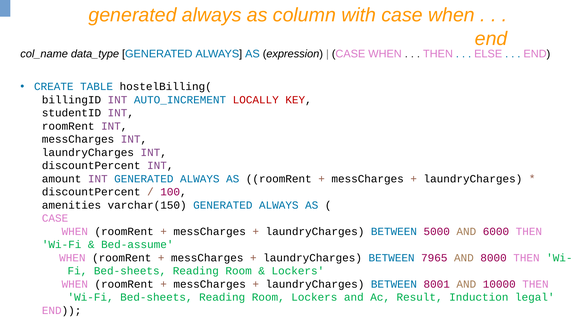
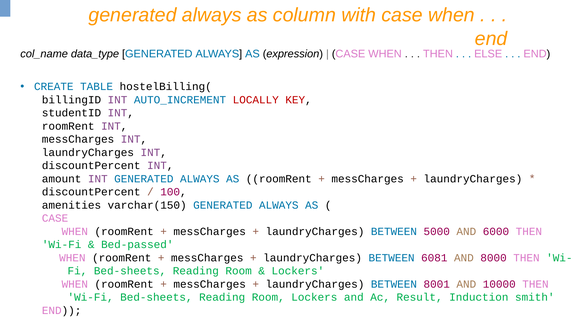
Bed-assume: Bed-assume -> Bed-passed (137, 245)
7965: 7965 -> 6081 (434, 258)
legal: legal -> smith (535, 297)
